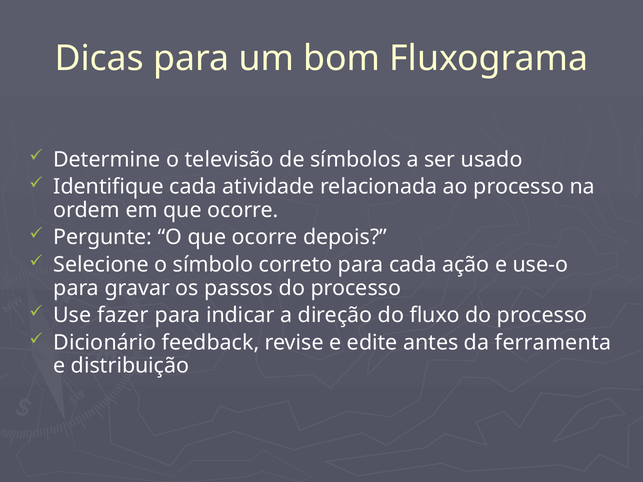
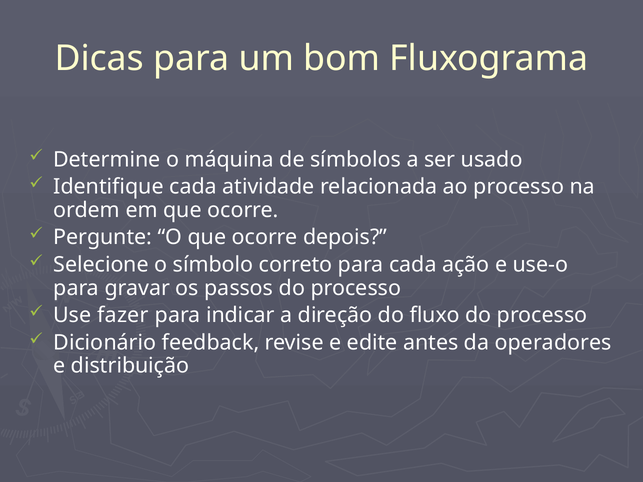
televisão: televisão -> máquina (229, 160)
ferramenta: ferramenta -> operadores (553, 343)
